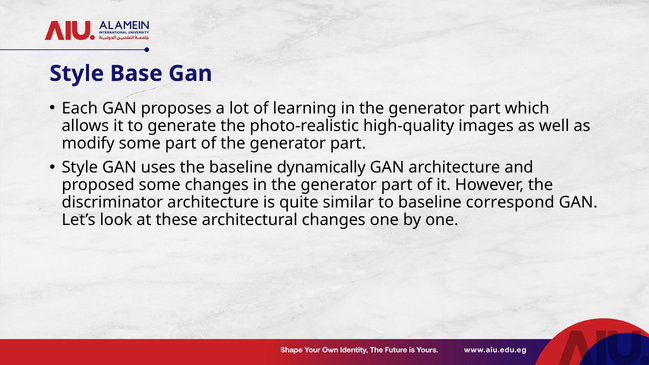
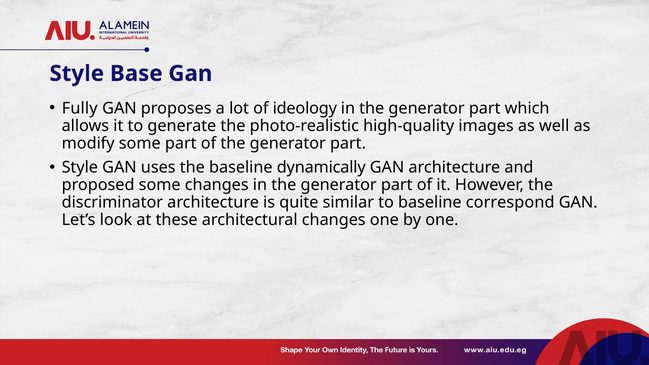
Each: Each -> Fully (80, 108)
learning: learning -> ideology (305, 108)
